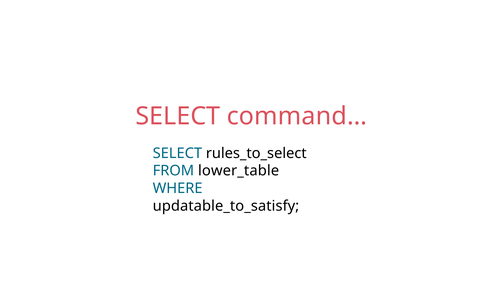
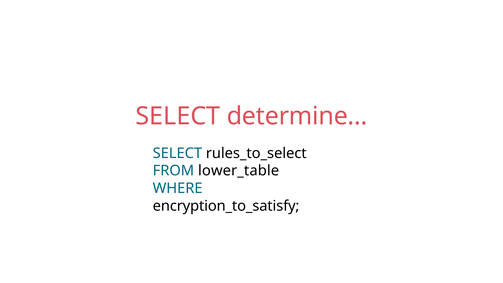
command…: command… -> determine… (297, 116)
updatable_to_satisfy: updatable_to_satisfy -> encryption_to_satisfy (226, 206)
